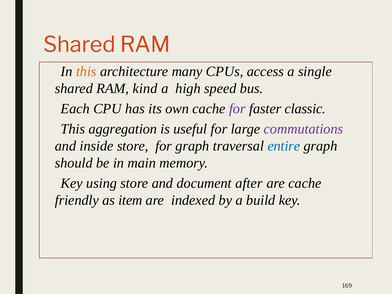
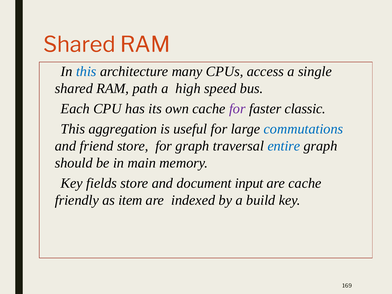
this colour: orange -> blue (86, 72)
kind: kind -> path (145, 88)
commutations colour: purple -> blue (303, 129)
inside: inside -> friend (97, 146)
using: using -> fields (102, 183)
after: after -> input (249, 183)
